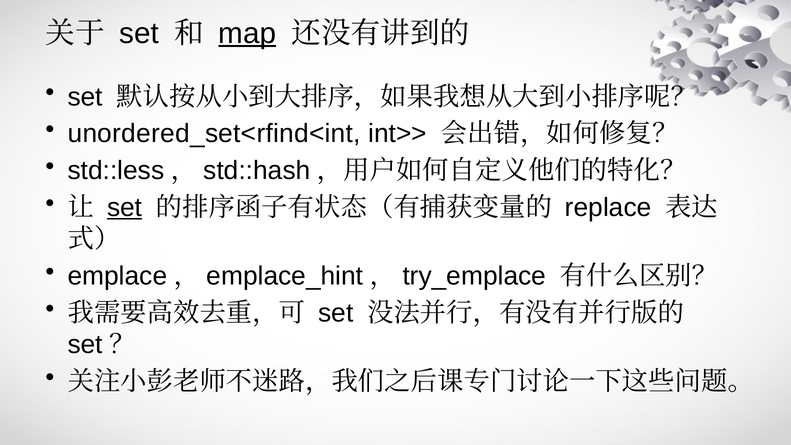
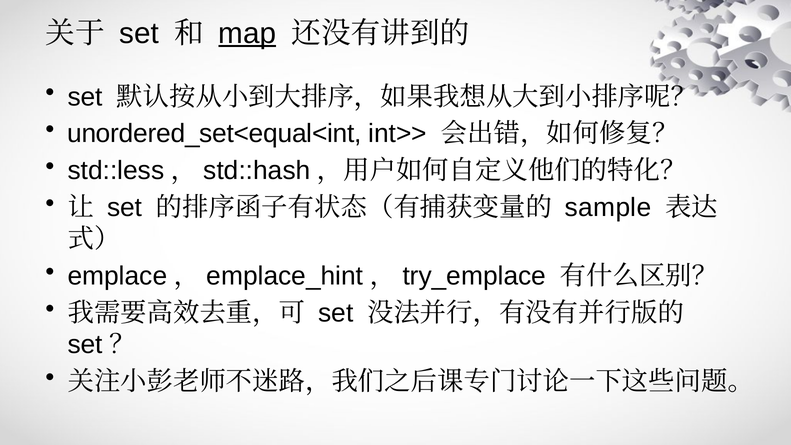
unordered_set<rfind<int: unordered_set<rfind<int -> unordered_set<equal<int (214, 134)
set underline: present -> none (125, 208)
replace: replace -> sample (608, 208)
